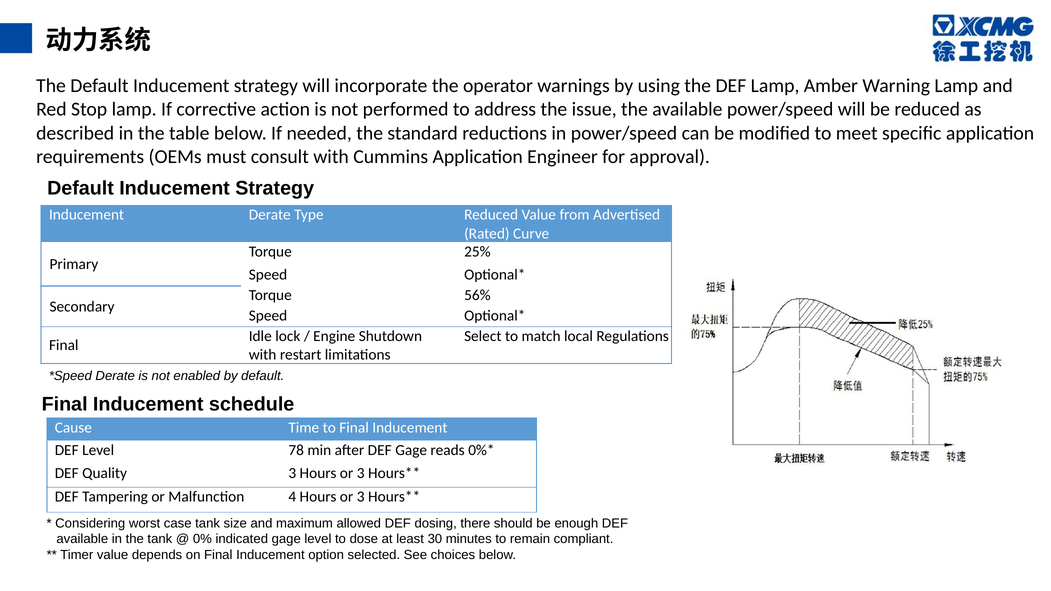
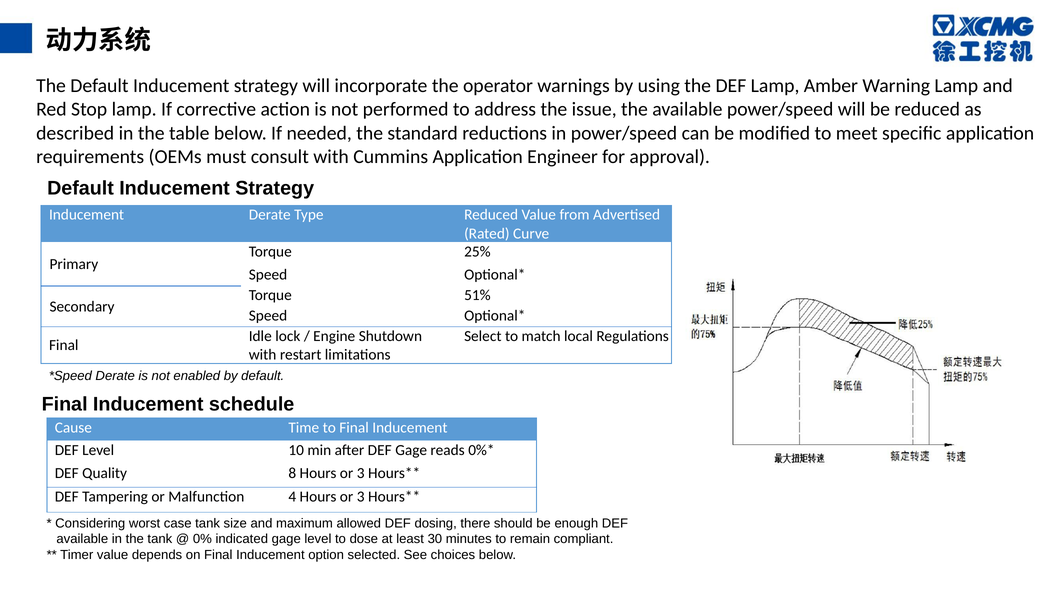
56%: 56% -> 51% (477, 295)
78: 78 -> 10 (296, 450)
Quality 3: 3 -> 8 (292, 474)
